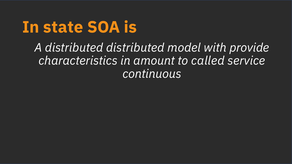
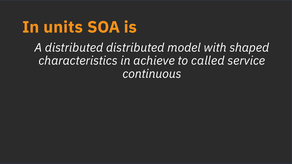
state: state -> units (63, 27)
provide: provide -> shaped (249, 48)
amount: amount -> achieve (154, 61)
